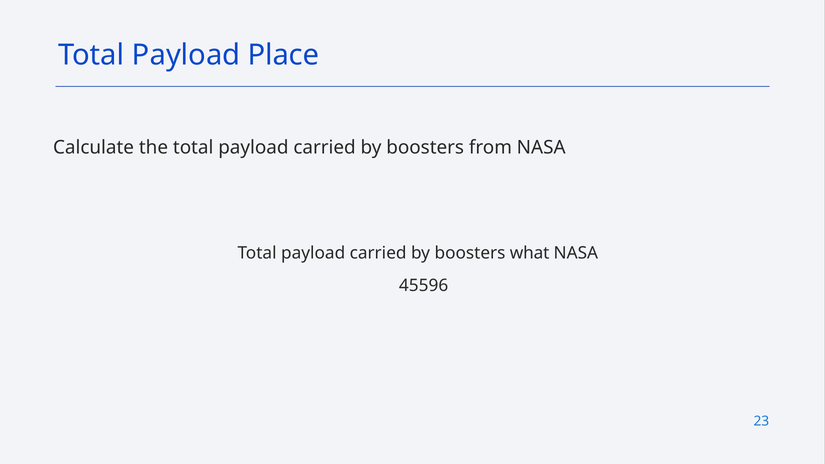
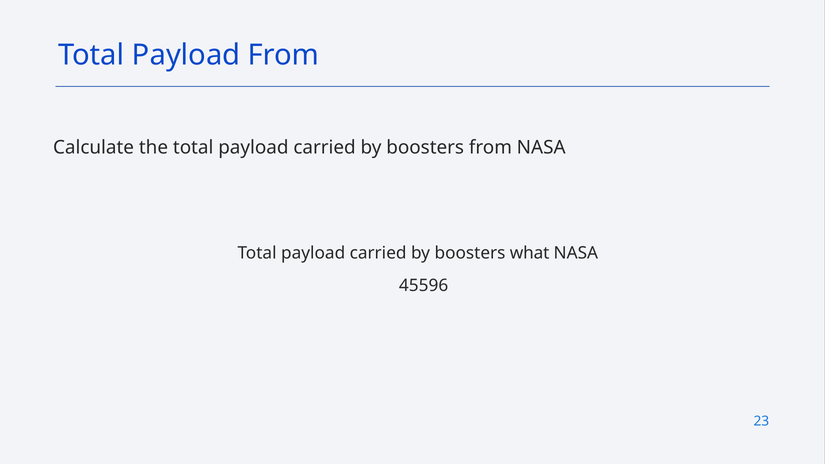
Payload Place: Place -> From (284, 55)
